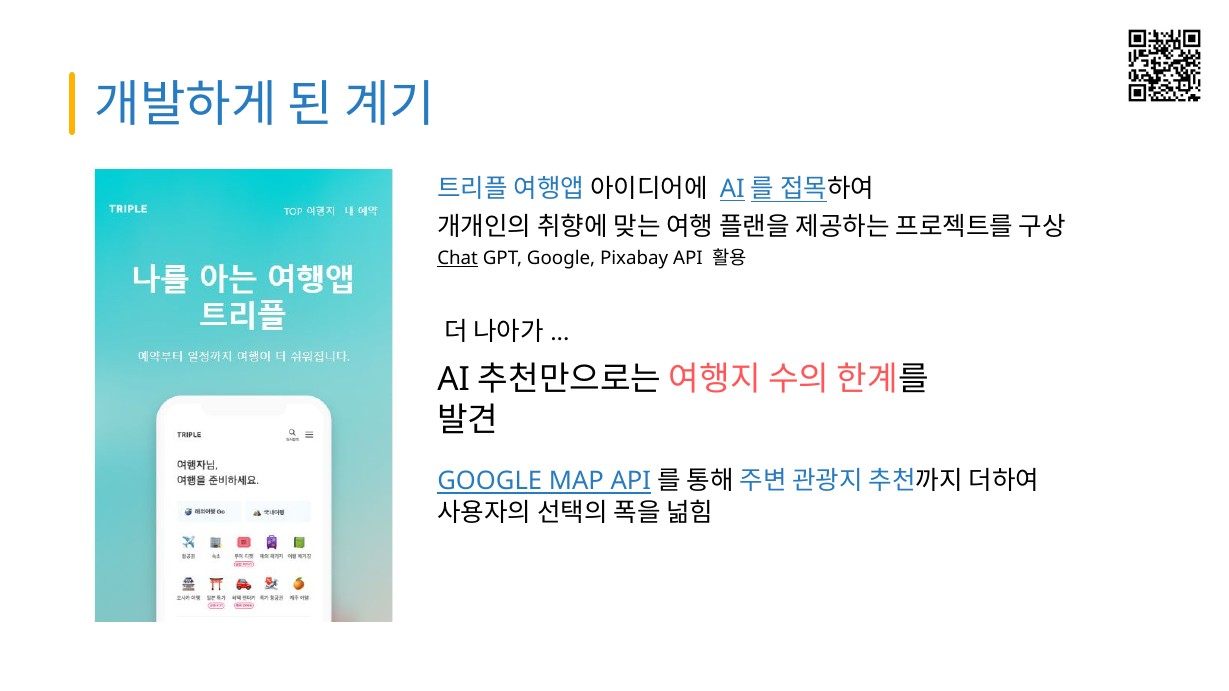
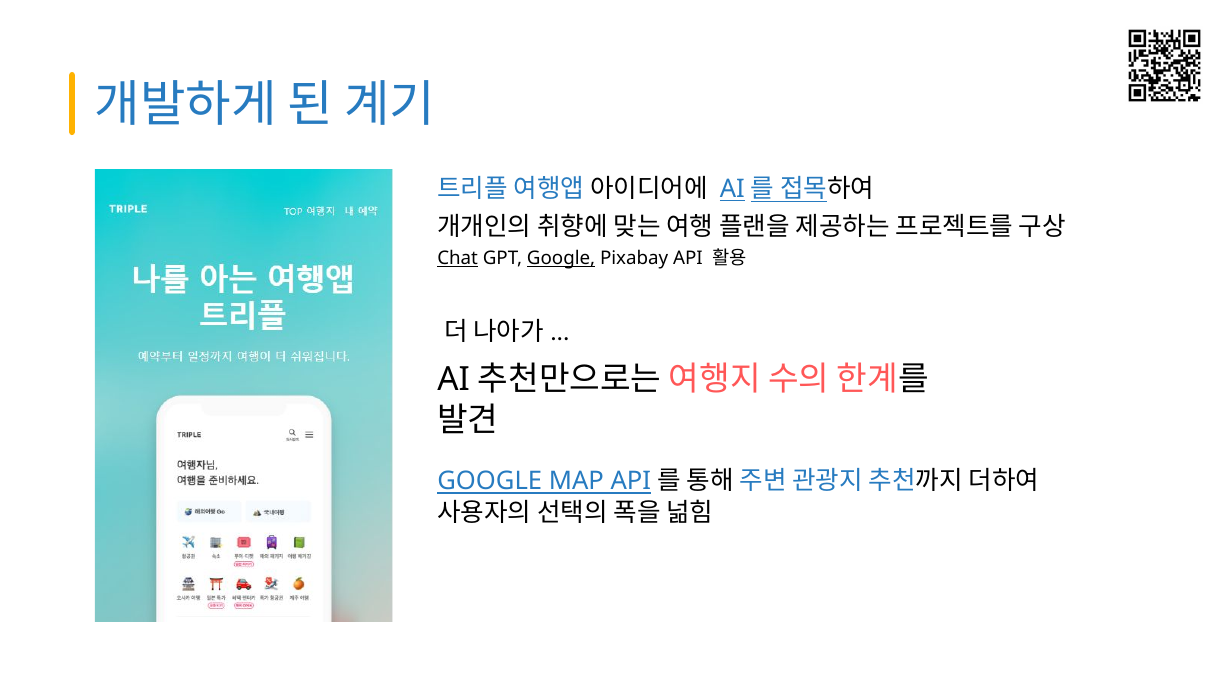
Google underline: none -> present (561, 258)
